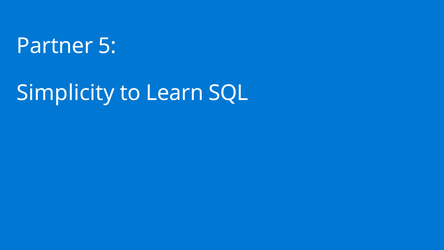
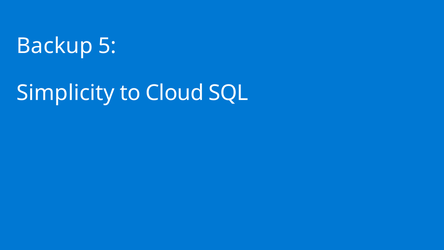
Partner: Partner -> Backup (55, 46)
Learn: Learn -> Cloud (175, 93)
